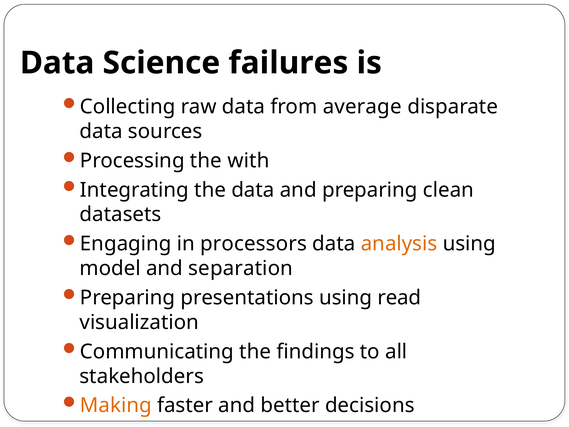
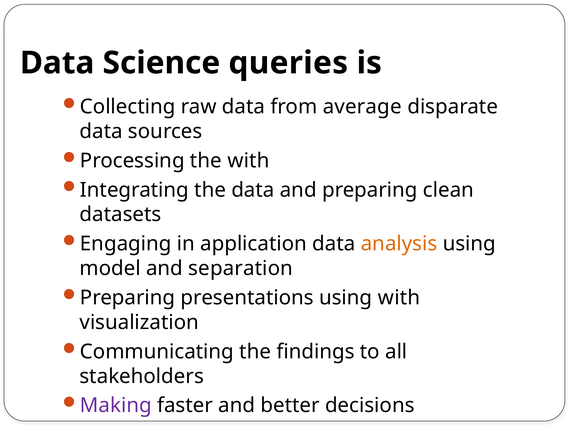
failures: failures -> queries (288, 63)
processors: processors -> application (254, 244)
using read: read -> with (399, 298)
Making colour: orange -> purple (116, 405)
